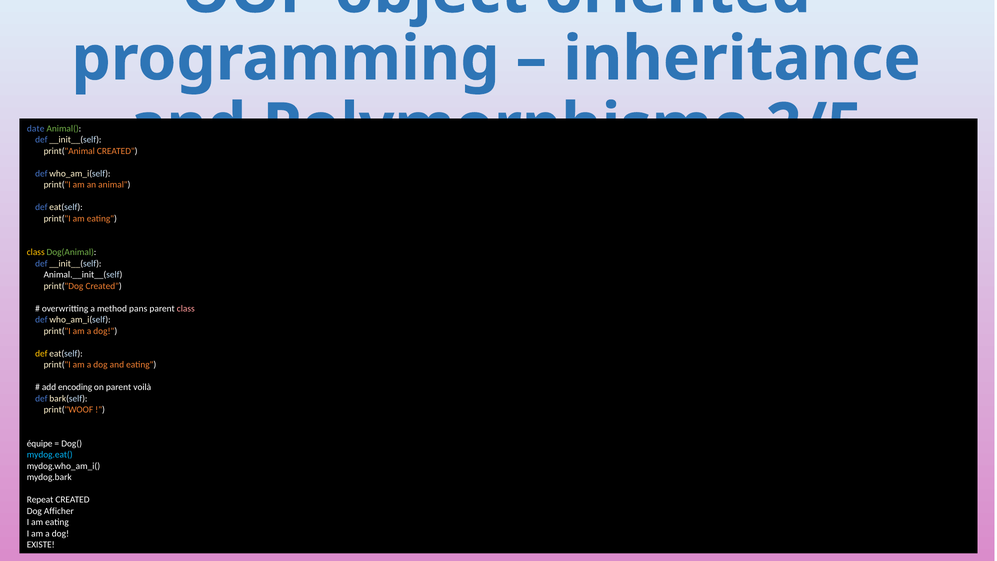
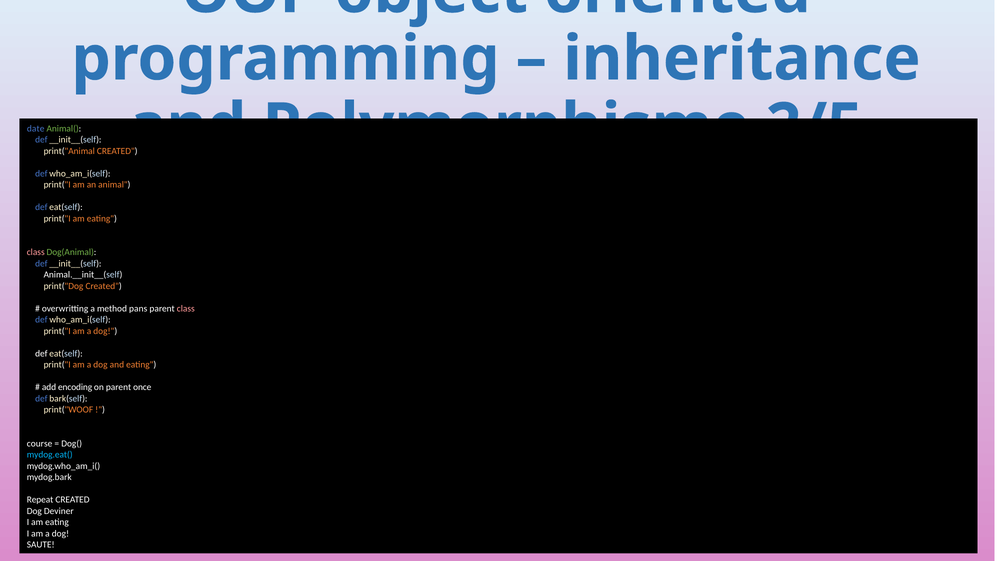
class colour: yellow -> pink (36, 252)
def colour: yellow -> white (41, 353)
voilà: voilà -> once (142, 387)
équipe: équipe -> course (40, 443)
Afficher: Afficher -> Deviner (59, 511)
EXISTE: EXISTE -> SAUTE (41, 545)
